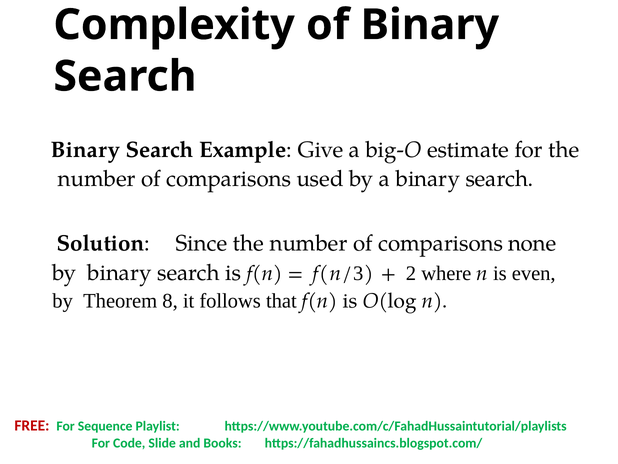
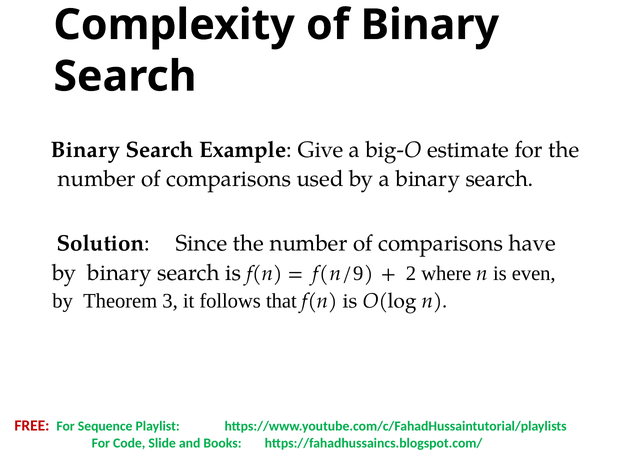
none: none -> have (532, 243)
3: 3 -> 9 (358, 273)
8: 8 -> 3 (170, 301)
